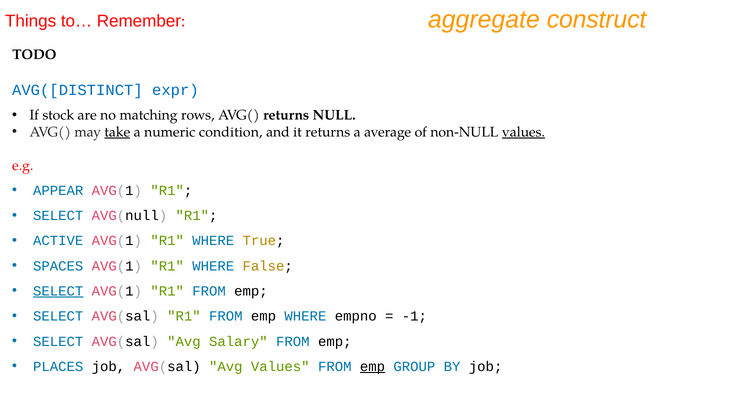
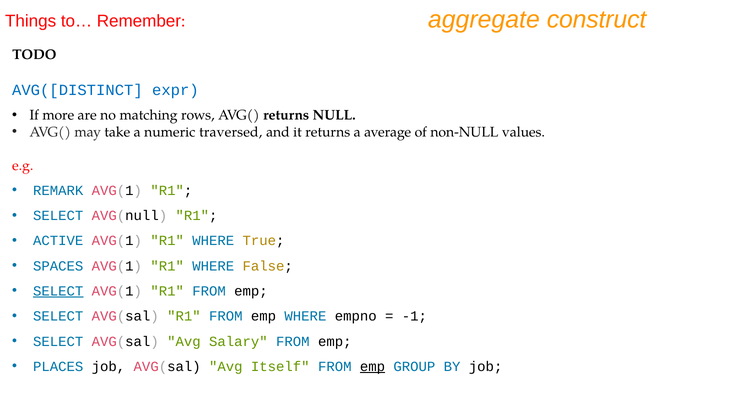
stock: stock -> more (58, 115)
take underline: present -> none (117, 132)
condition: condition -> traversed (231, 132)
values underline: present -> none (523, 132)
APPEAR: APPEAR -> REMARK (58, 191)
Avg Values: Values -> Itself (280, 367)
